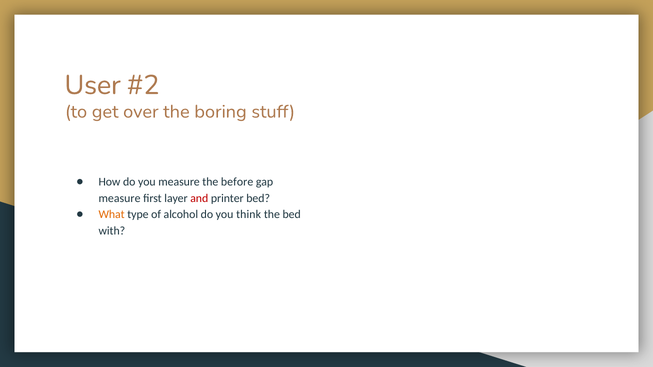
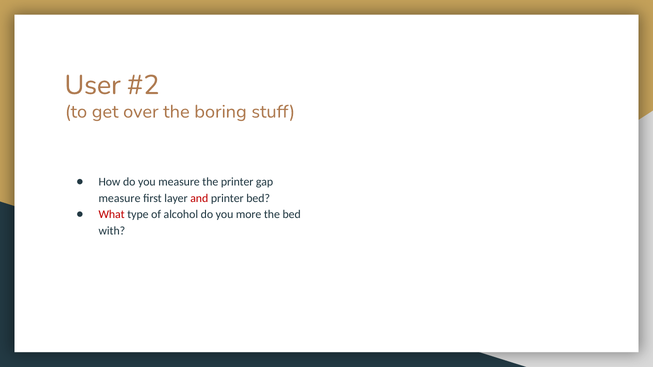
the before: before -> printer (237, 182)
What colour: orange -> red (112, 215)
think: think -> more (249, 215)
